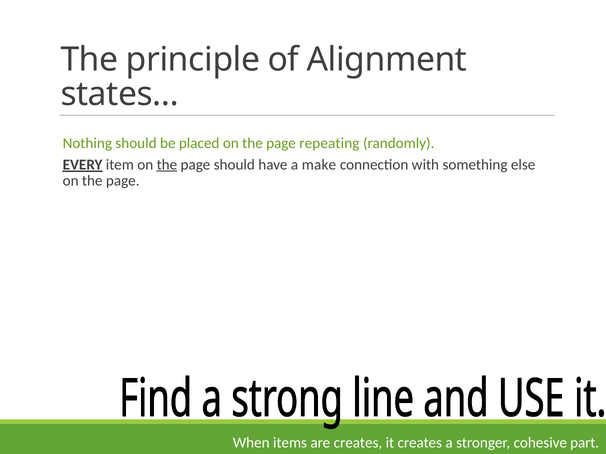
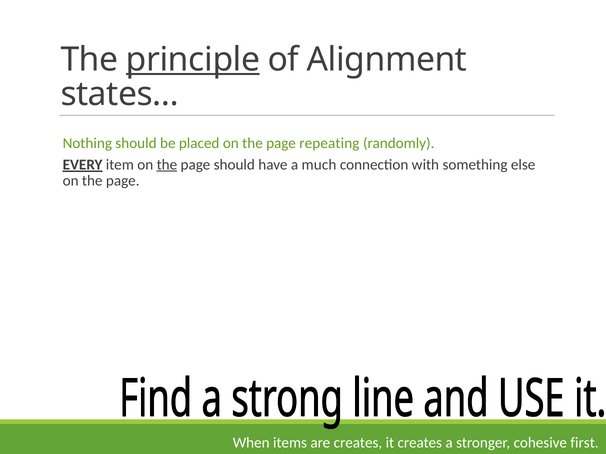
principle underline: none -> present (193, 60)
make: make -> much (319, 165)
part: part -> first (585, 443)
